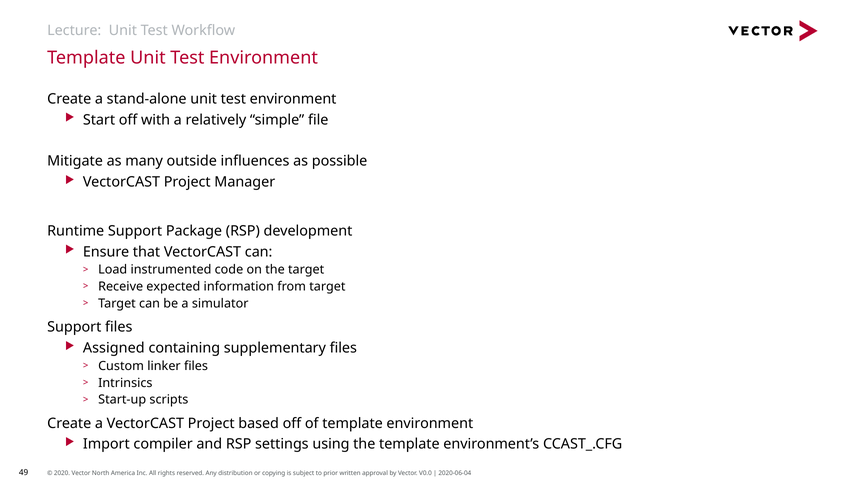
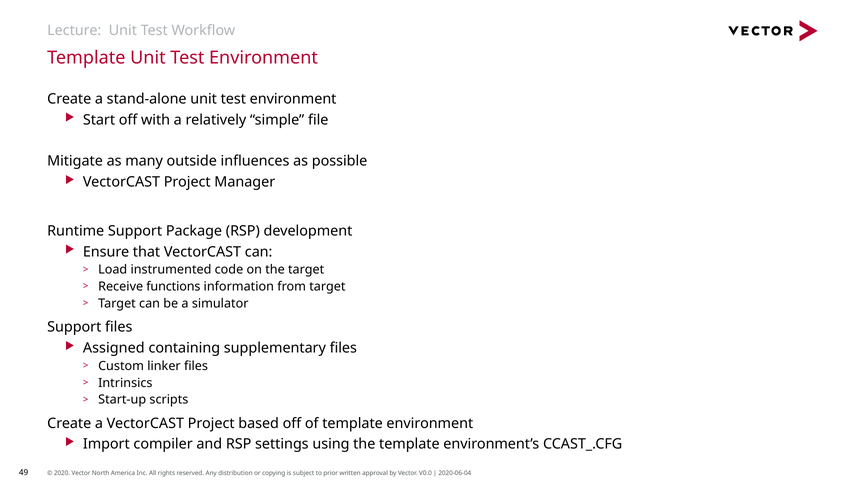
expected: expected -> functions (173, 287)
